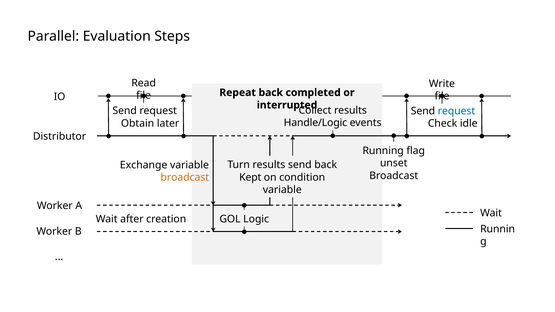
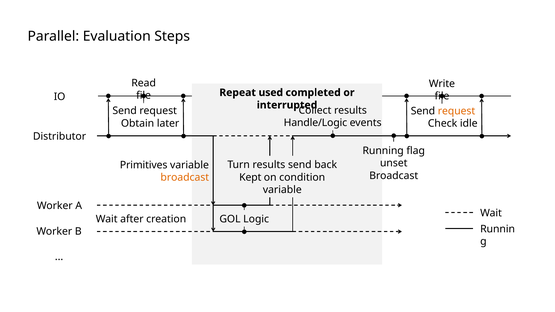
Repeat back: back -> used (271, 93)
request colour: blue -> orange (457, 111)
Exchange: Exchange -> Primitives (144, 165)
